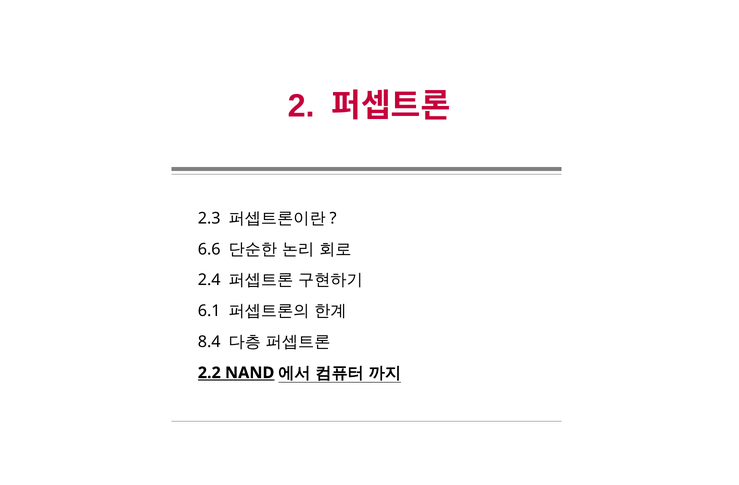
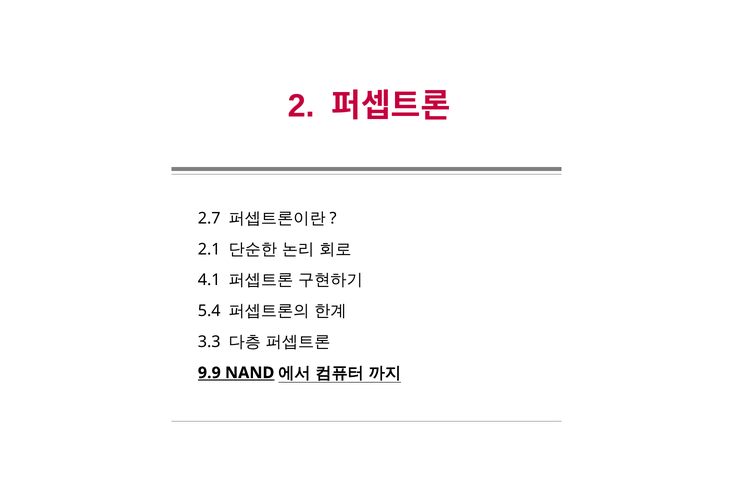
2.3: 2.3 -> 2.7 (209, 218)
6.6: 6.6 -> 2.1 (209, 249)
2.4: 2.4 -> 4.1 (209, 280)
6.1: 6.1 -> 5.4 (209, 311)
8.4: 8.4 -> 3.3 (209, 342)
2.2: 2.2 -> 9.9 (209, 373)
